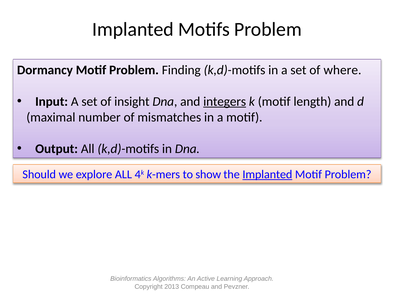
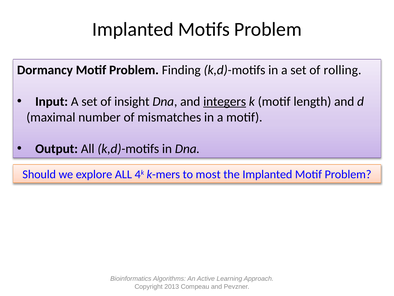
where: where -> rolling (342, 70)
show: show -> most (208, 174)
Implanted underline: present -> none (267, 174)
